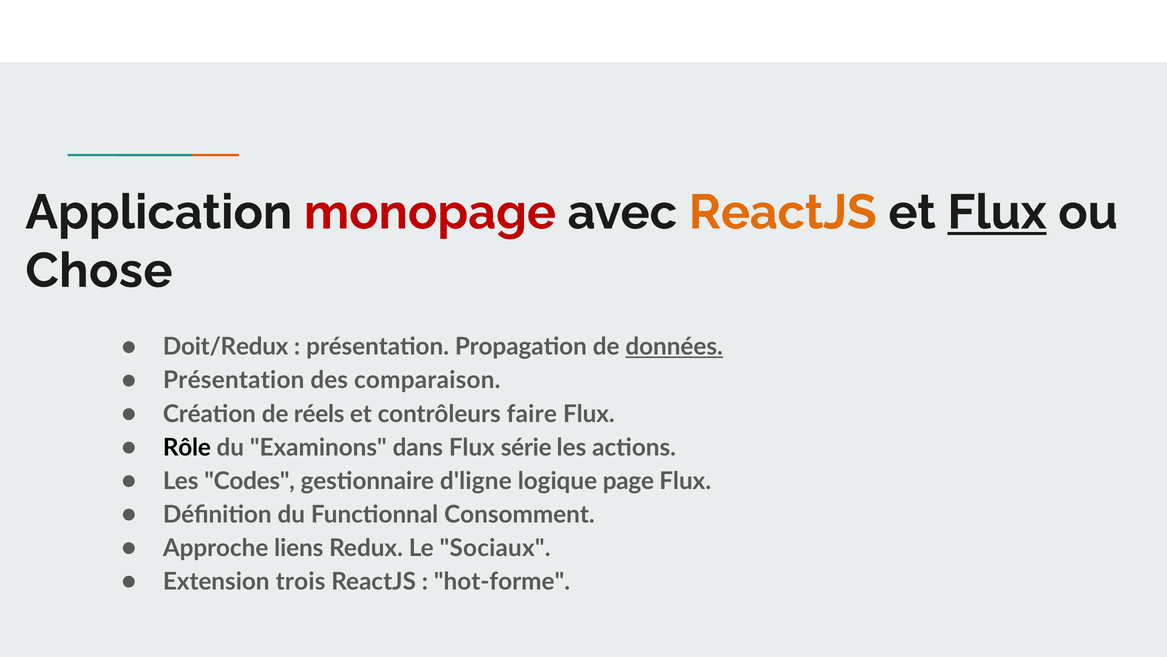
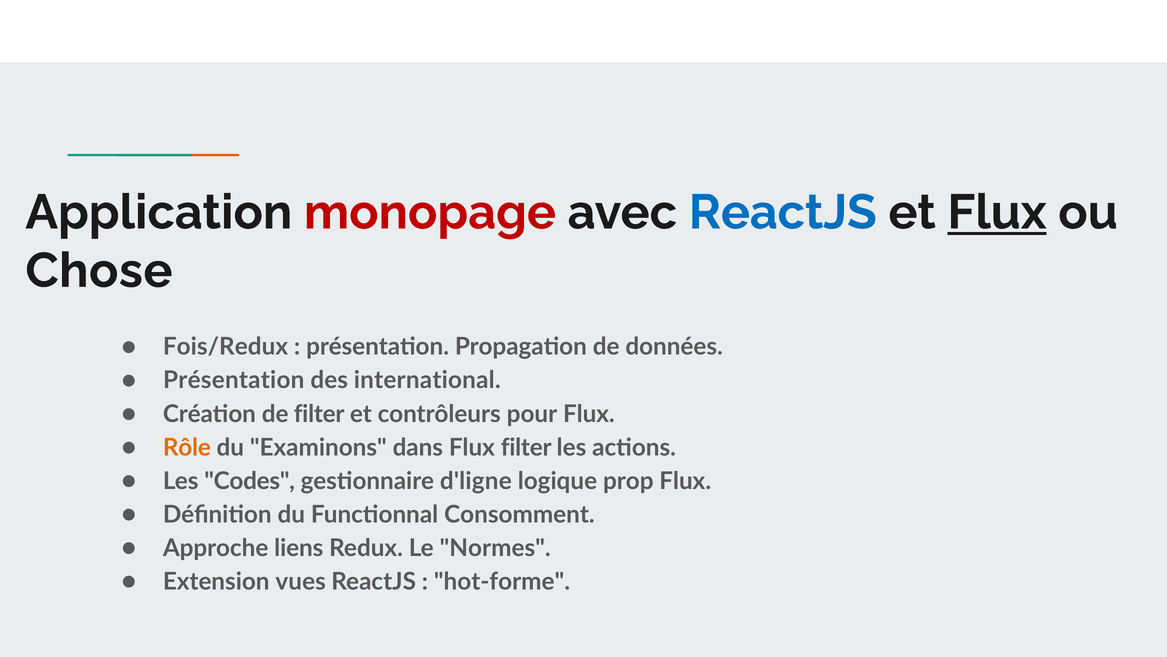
ReactJS colour: orange -> blue (783, 212)
Doit/Redux: Doit/Redux -> Fois/Redux (226, 347)
données underline: present -> none (674, 347)
comparaison: comparaison -> international (427, 380)
de réels: réels -> filter (319, 414)
faire: faire -> pour (532, 414)
Rôle colour: black -> orange (187, 447)
Flux série: série -> filter (526, 447)
page: page -> prop (628, 481)
Sociaux: Sociaux -> Normes (495, 548)
trois: trois -> vues (301, 581)
